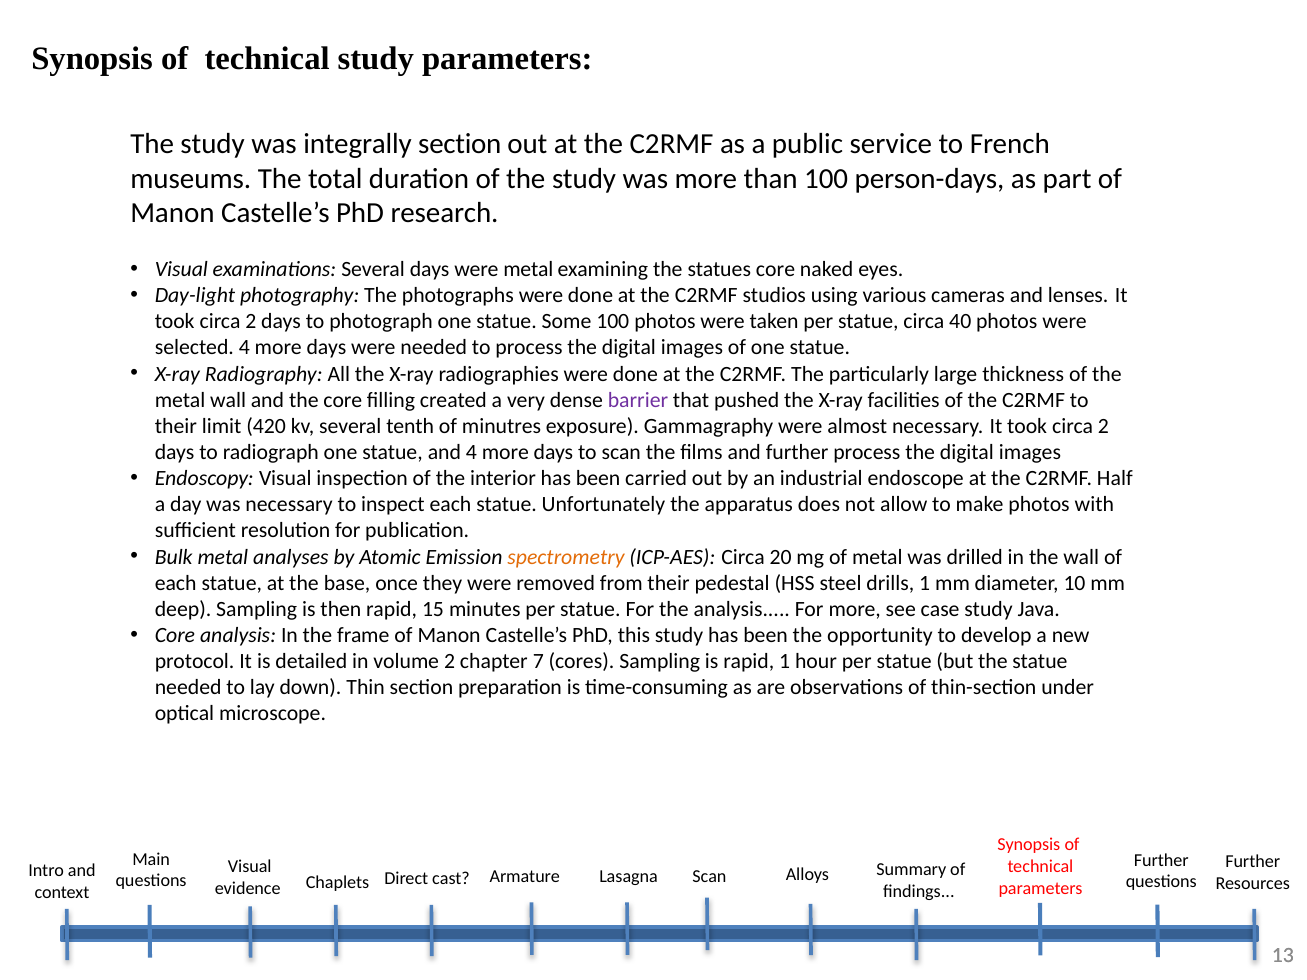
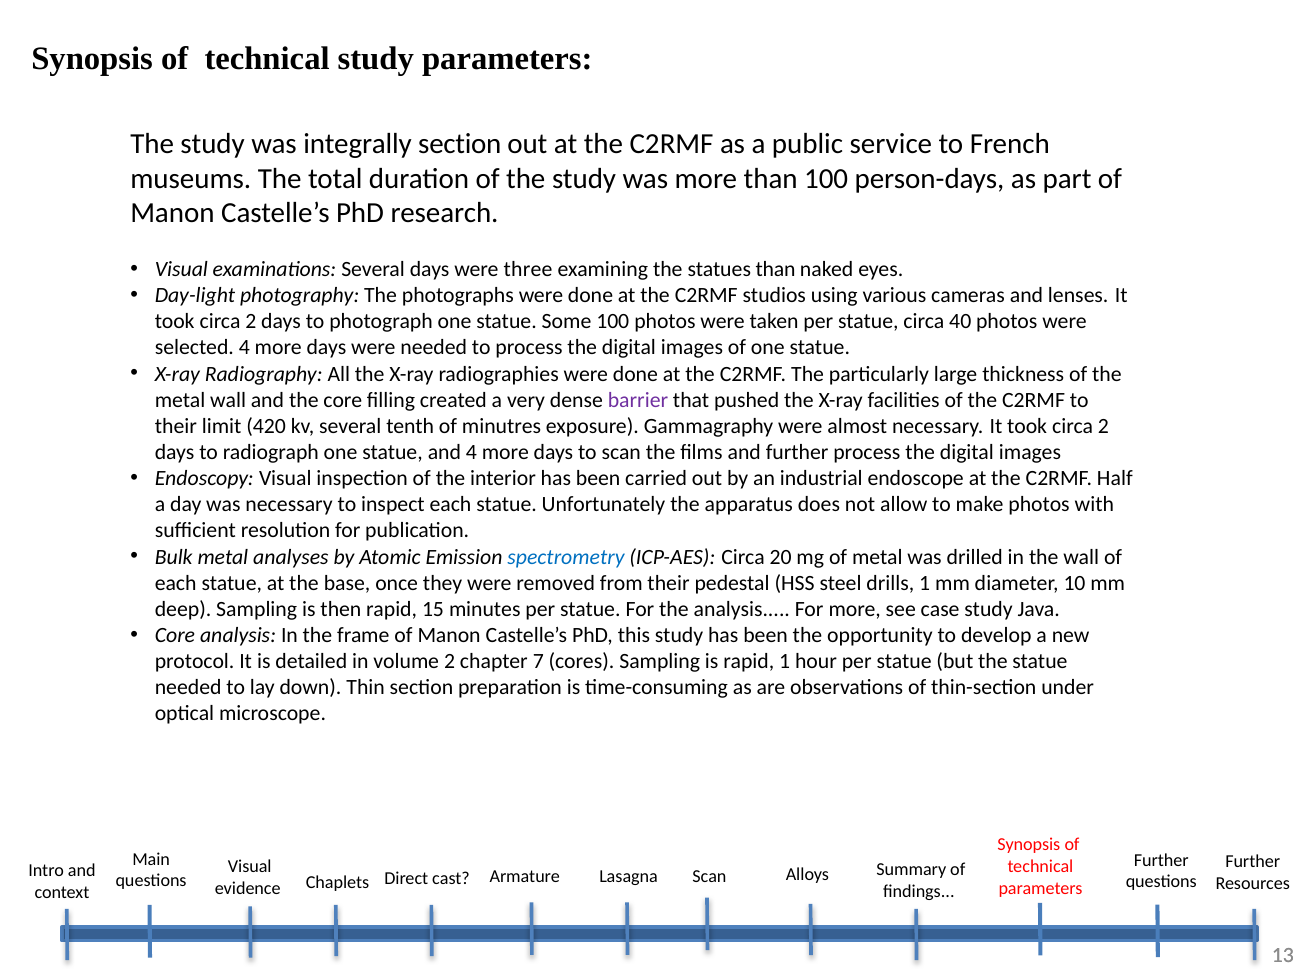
were metal: metal -> three (528, 269)
statues core: core -> than (776, 269)
spectrometry colour: orange -> blue (566, 557)
